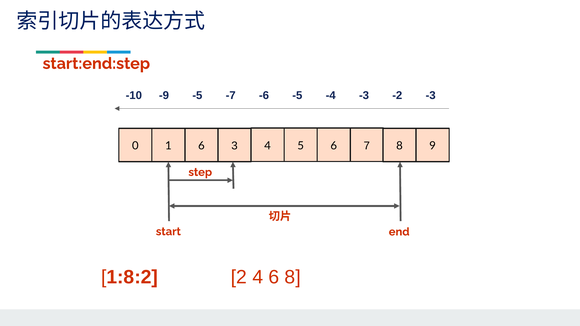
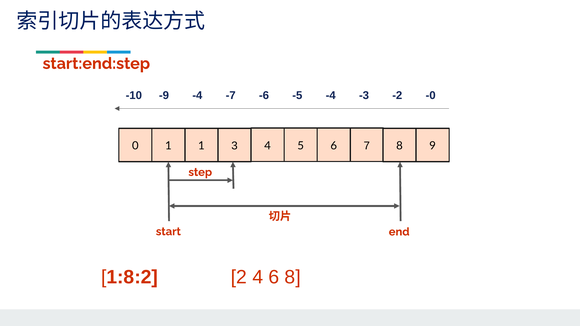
-5: -5 -> -4 (197, 96)
-3: -3 -> -0 (431, 96)
1 6: 6 -> 1 (201, 146)
